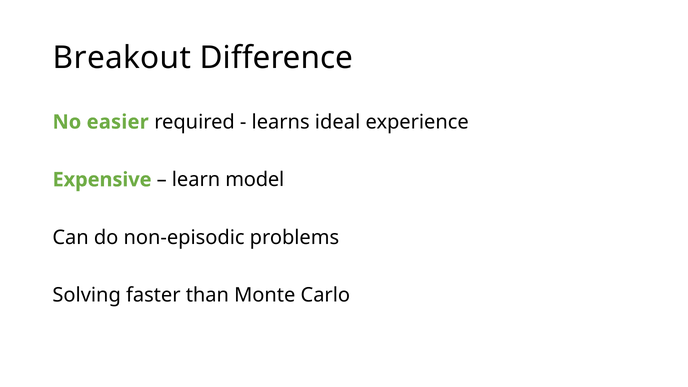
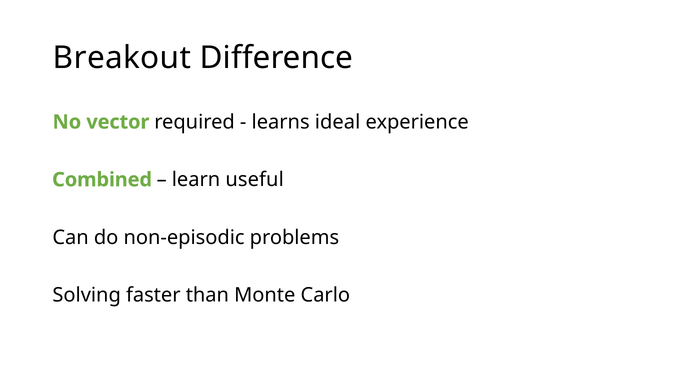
easier: easier -> vector (118, 122)
Expensive: Expensive -> Combined (102, 180)
model: model -> useful (255, 180)
